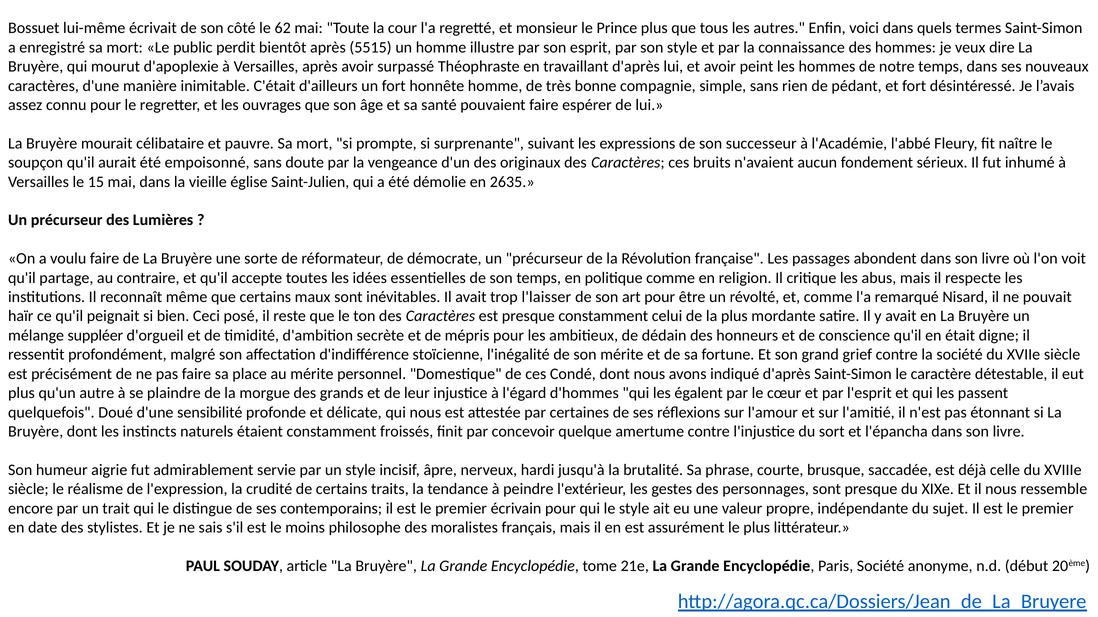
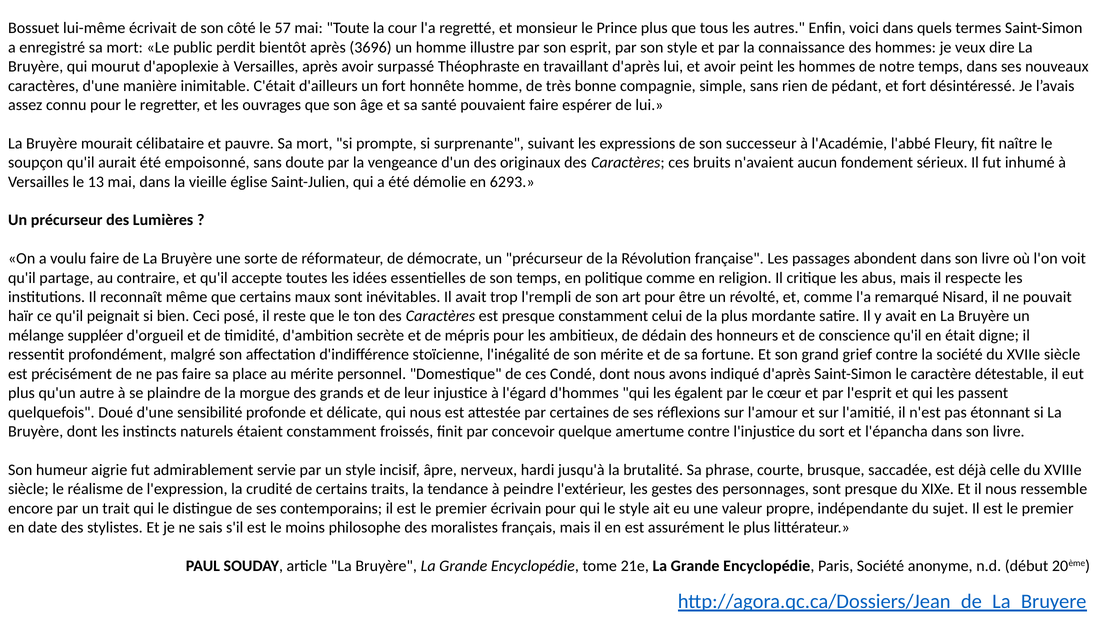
62: 62 -> 57 (283, 28)
5515: 5515 -> 3696 (371, 47)
15: 15 -> 13 (96, 182)
2635: 2635 -> 6293 (512, 182)
l'laisser: l'laisser -> l'rempli (546, 297)
